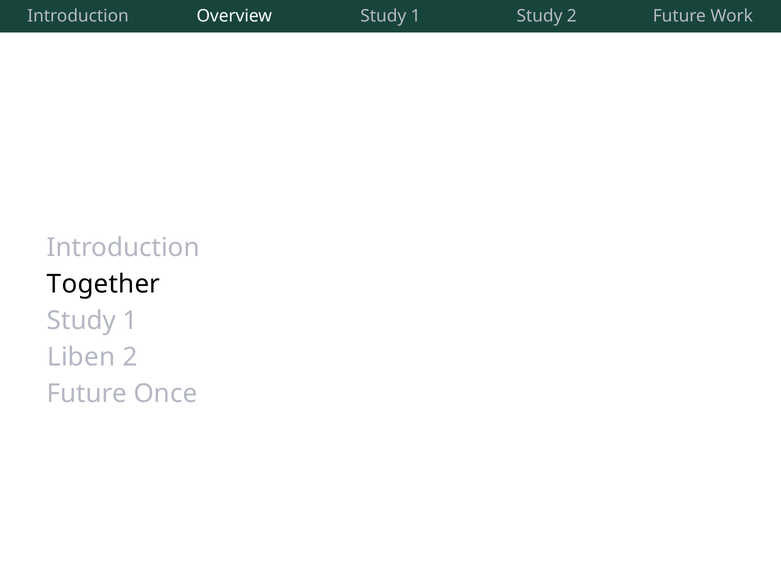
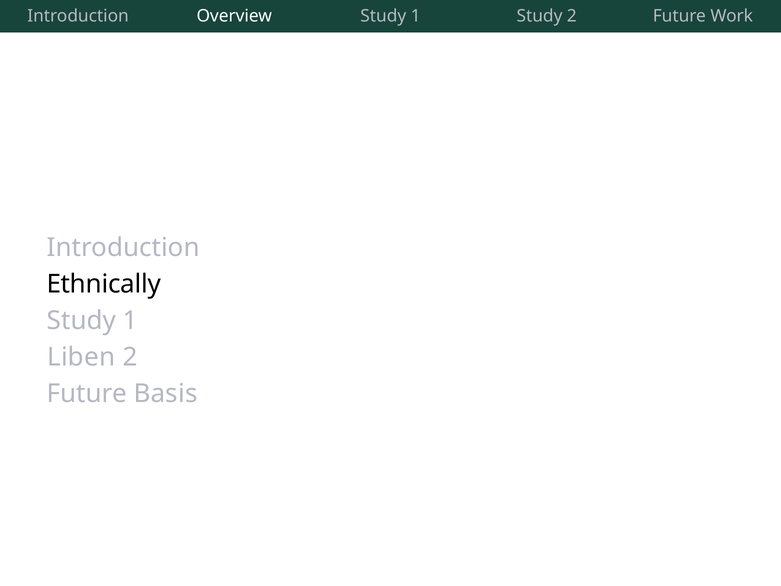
Together: Together -> Ethnically (104, 284)
Once: Once -> Basis (165, 393)
